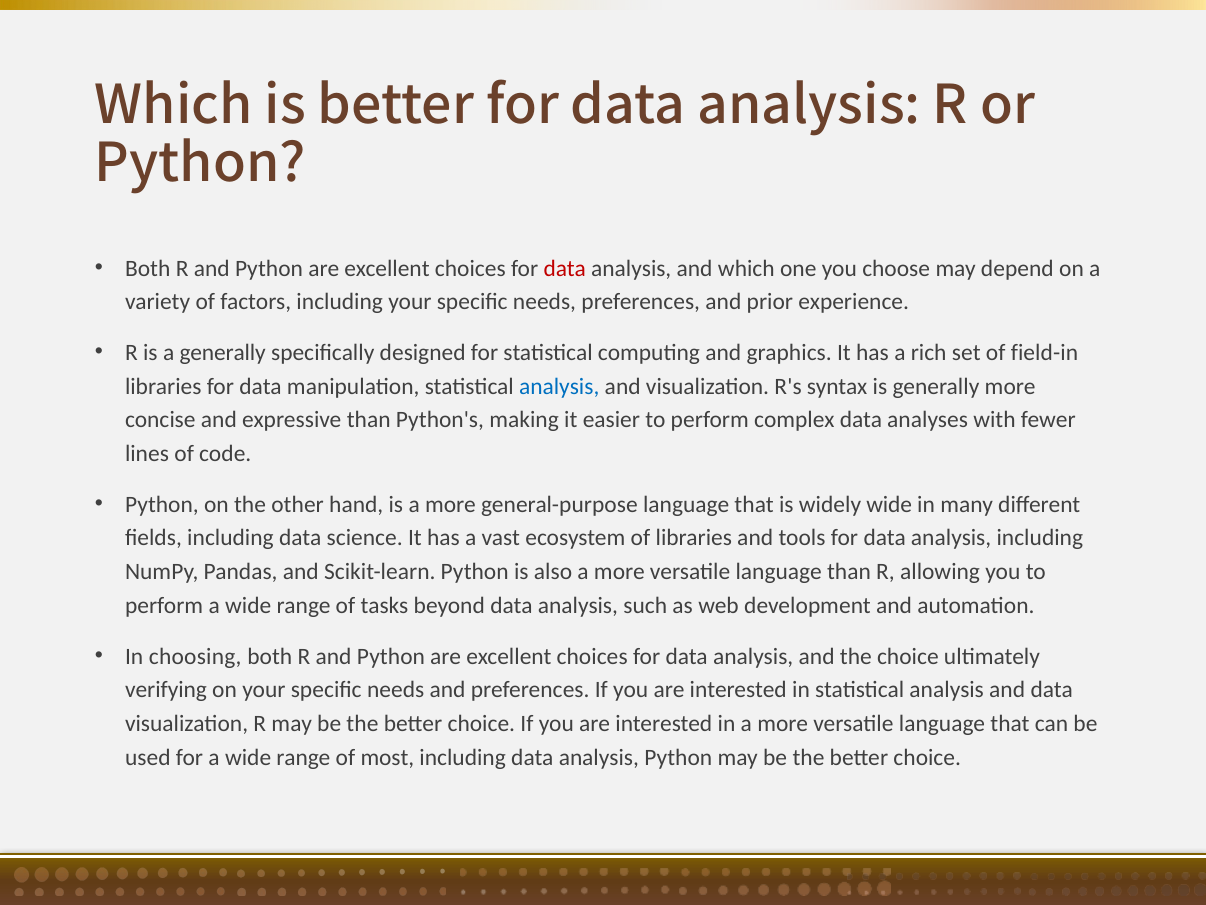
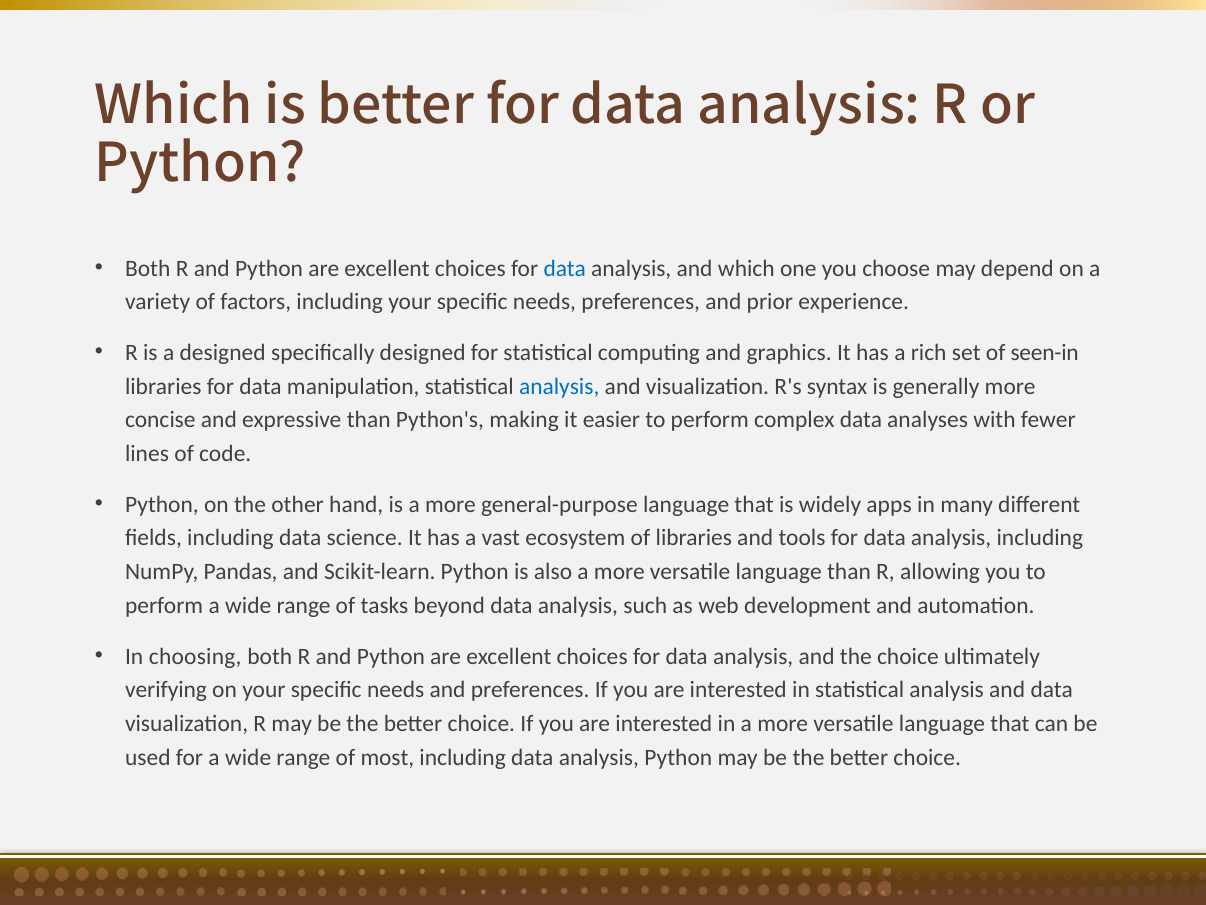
data colour: red -> blue (565, 268)
a generally: generally -> designed (223, 352)
field-in: field-in -> seen-in (1045, 352)
widely wide: wide -> apps (889, 504)
